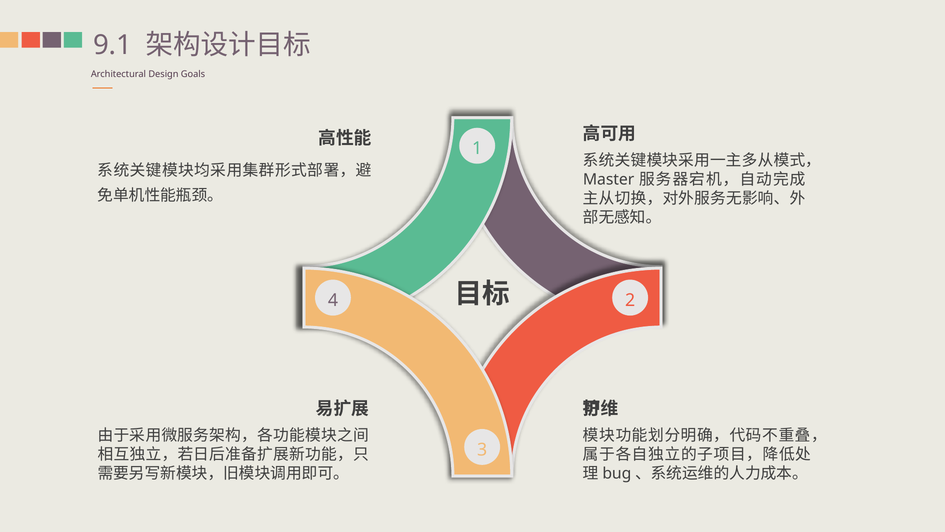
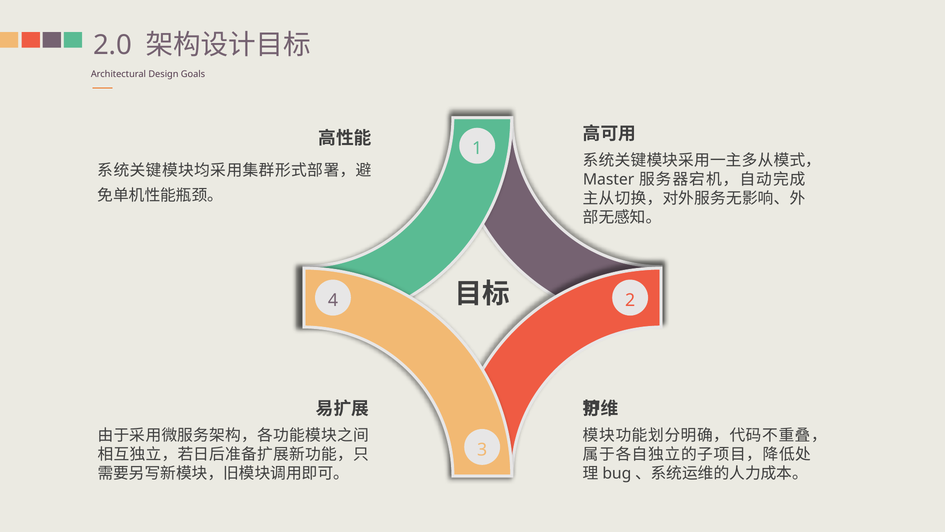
9.1: 9.1 -> 2.0 (113, 45)
